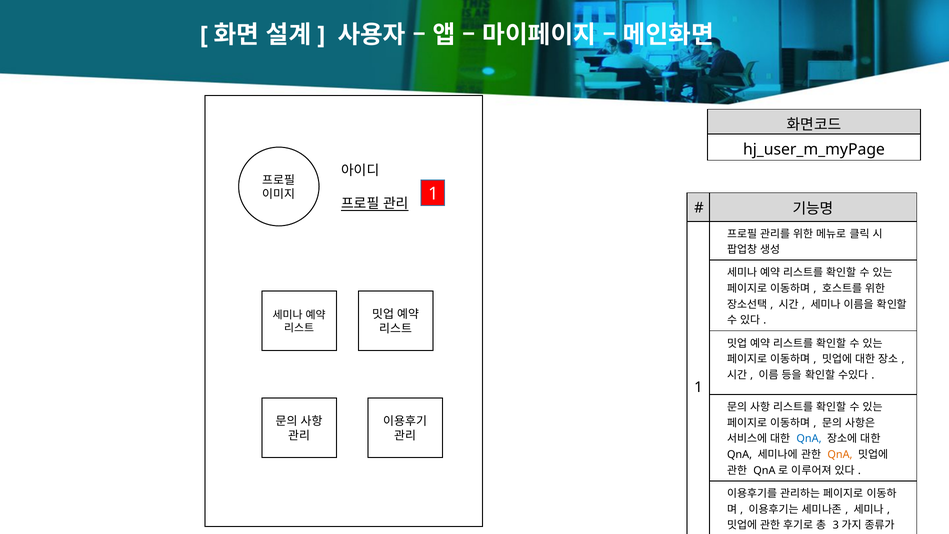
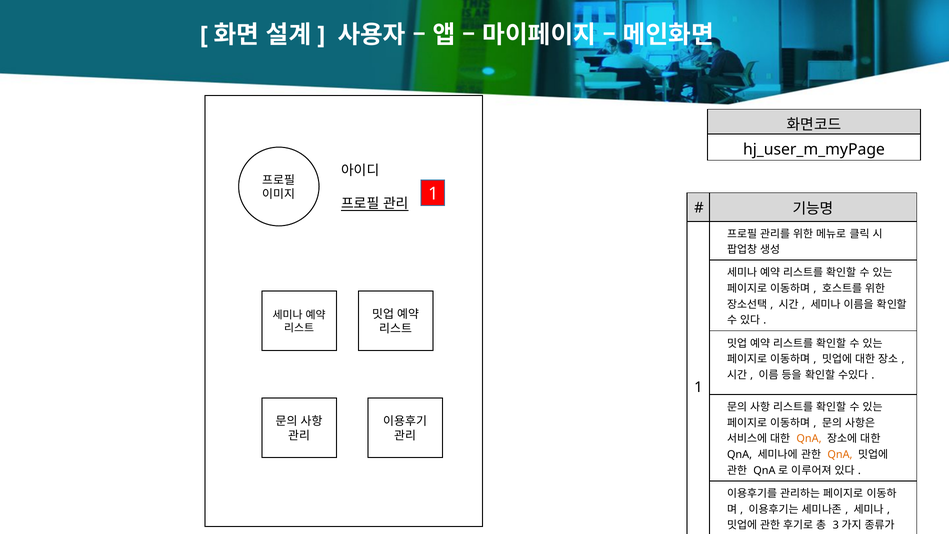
QnA colour: blue -> orange (809, 439)
